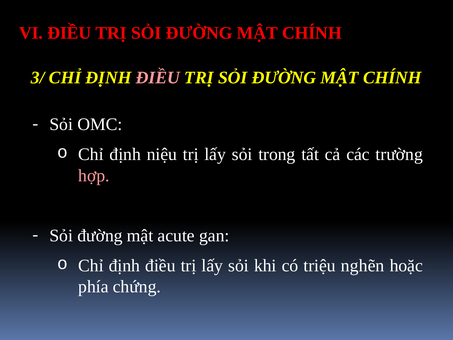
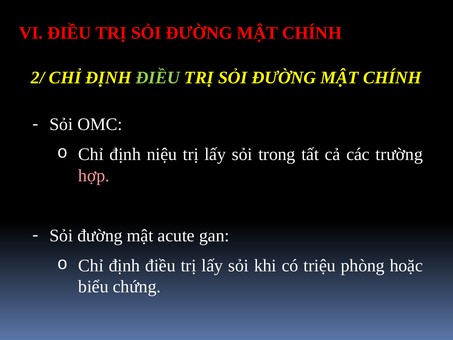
3/: 3/ -> 2/ (38, 78)
ĐIỀU colour: pink -> light green (158, 78)
nghẽn: nghẽn -> phòng (363, 265)
phía: phía -> biểu (93, 287)
